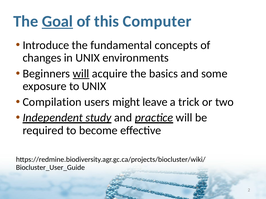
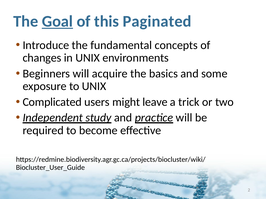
Computer: Computer -> Paginated (157, 21)
will underline: present -> none (81, 74)
Compilation: Compilation -> Complicated (52, 102)
